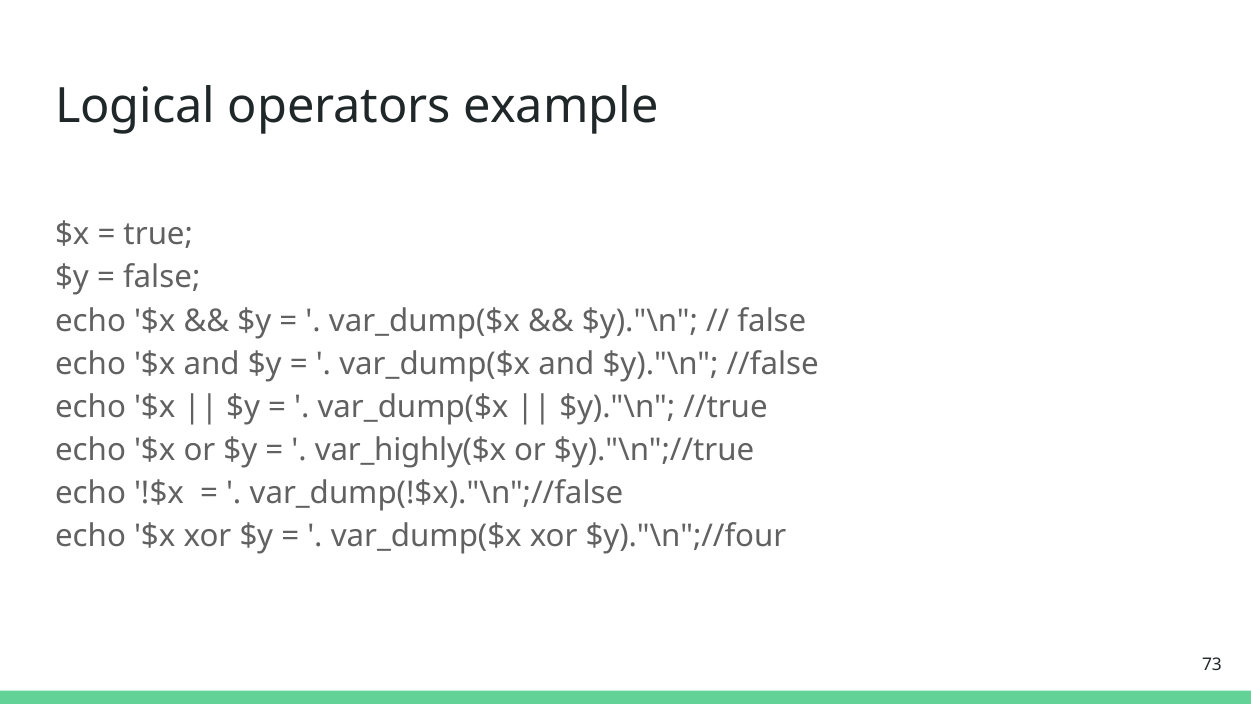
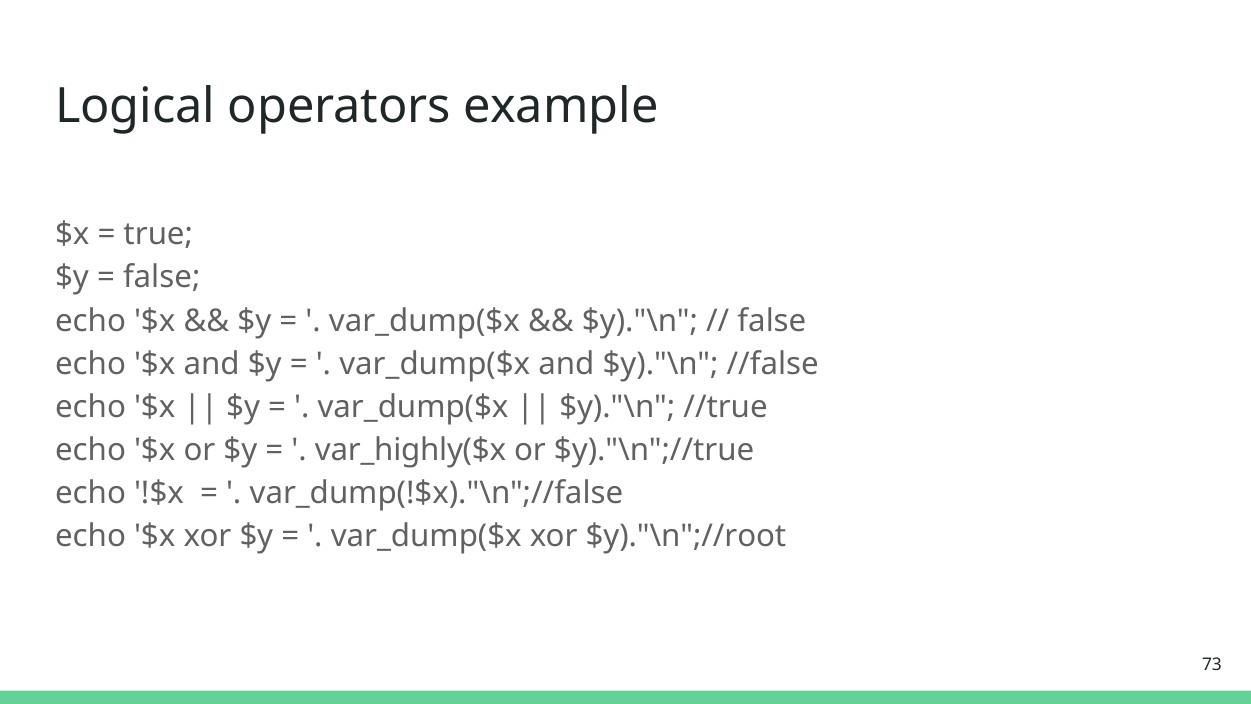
$y)."\n";//four: $y)."\n";//four -> $y)."\n";//root (686, 536)
